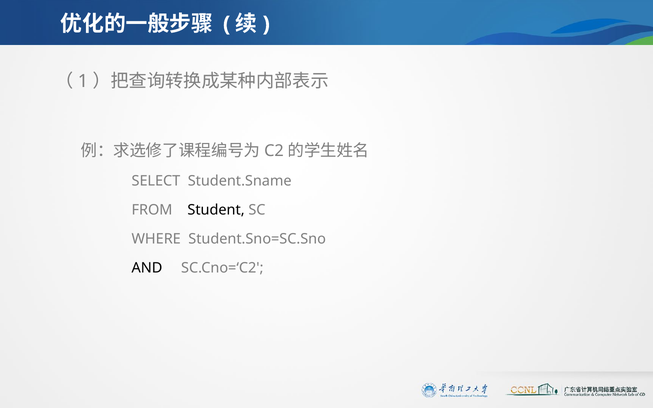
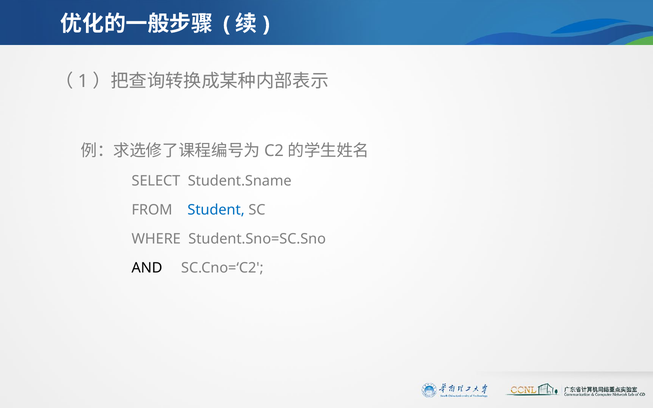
Student colour: black -> blue (216, 210)
